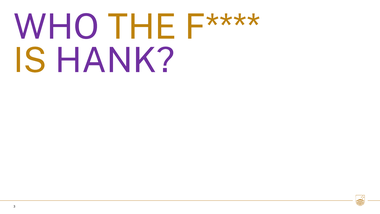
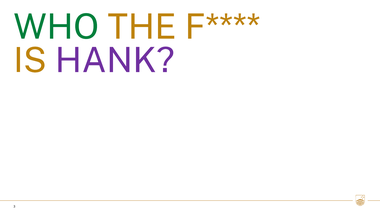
WHO colour: purple -> green (56, 27)
